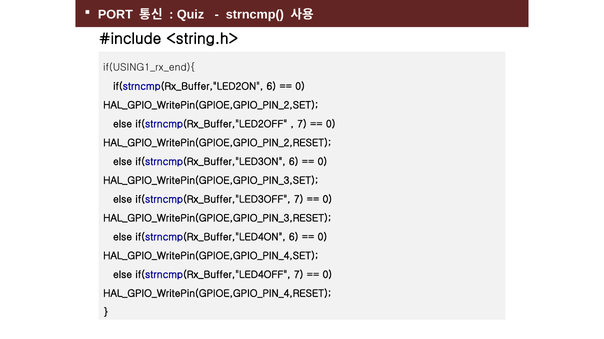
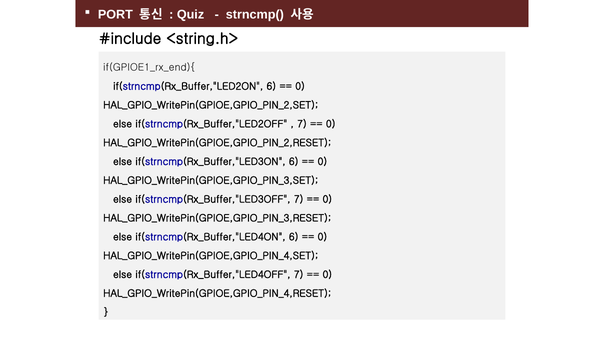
if(USING1_rx_end){: if(USING1_rx_end){ -> if(GPIOE1_rx_end){ (149, 68)
